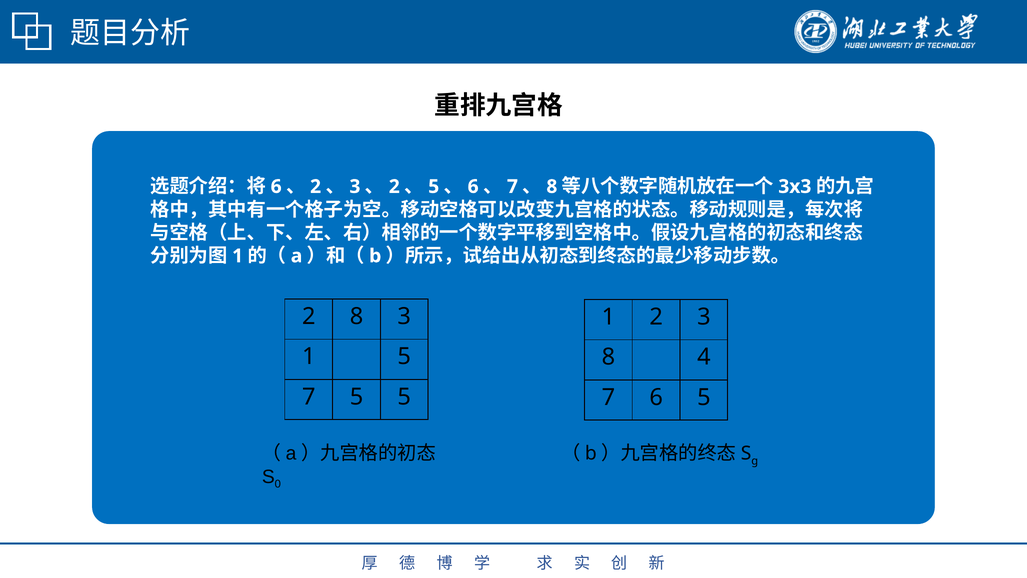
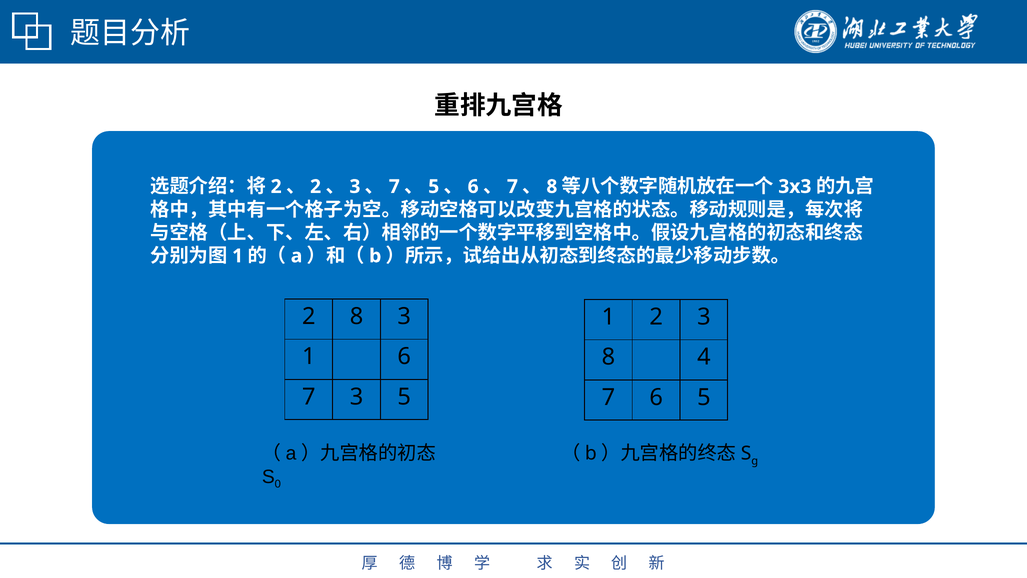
6: 6 -> 2 (276, 187)
2: 2 -> 7 (394, 187)
1 5: 5 -> 6 (404, 356)
7 5: 5 -> 3 (357, 397)
